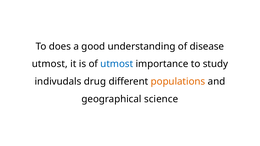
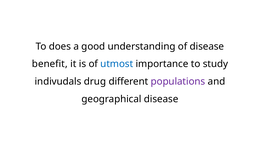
utmost: utmost -> benefit (50, 64)
populations colour: orange -> purple (178, 82)
geographical science: science -> disease (161, 99)
